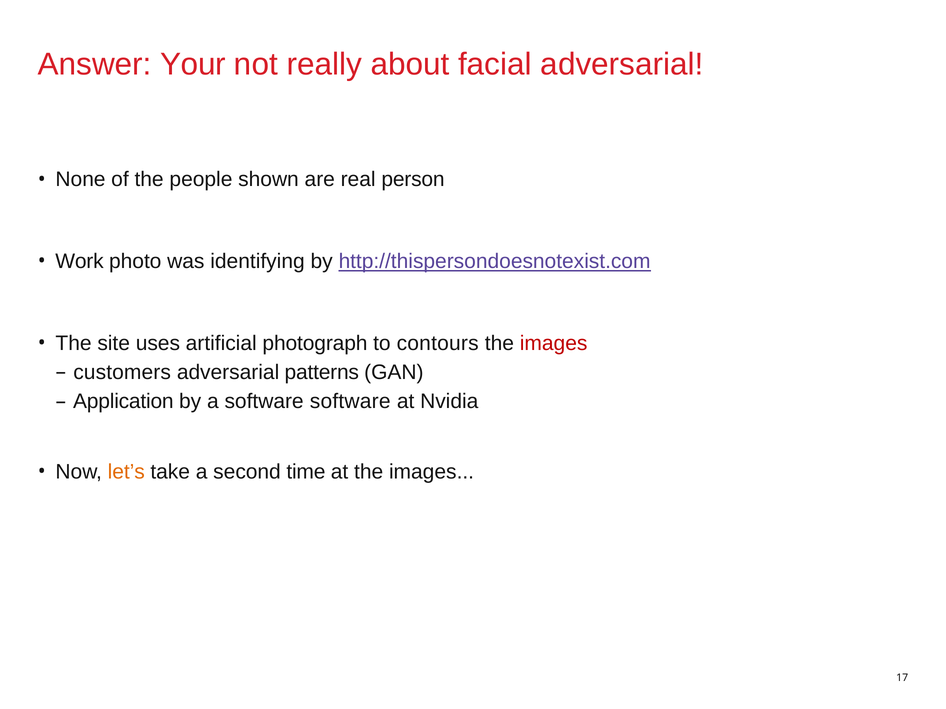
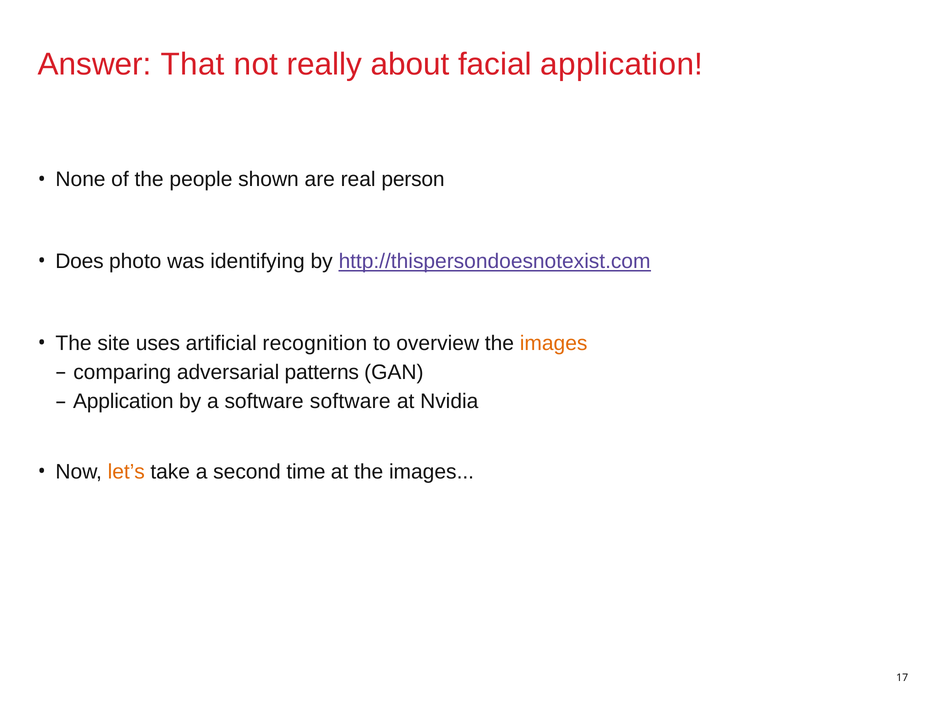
Your: Your -> That (193, 64)
facial adversarial: adversarial -> application (622, 64)
Work: Work -> Does (79, 262)
photograph: photograph -> recognition (315, 343)
contours: contours -> overview (438, 343)
images colour: red -> orange (554, 343)
customers: customers -> comparing (122, 373)
